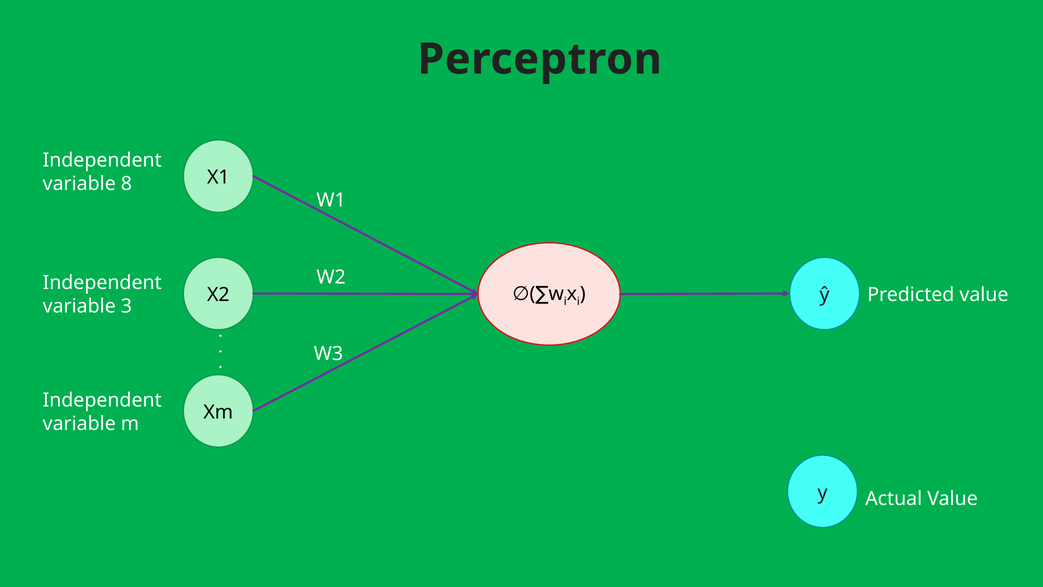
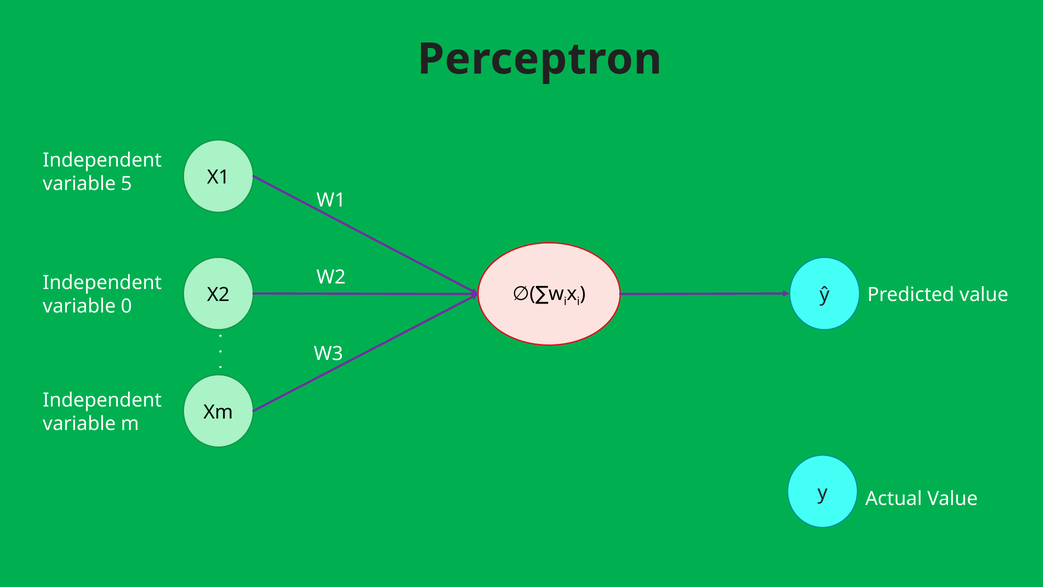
8: 8 -> 5 (126, 184)
3: 3 -> 0 (126, 306)
